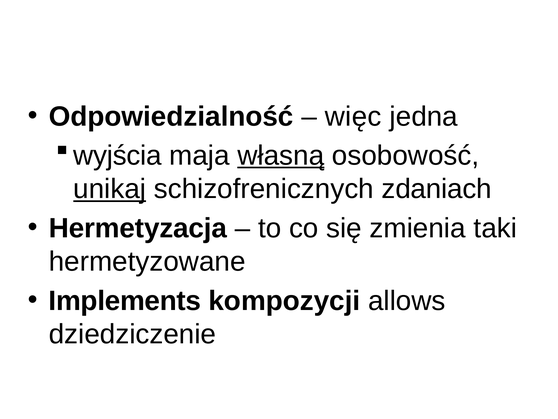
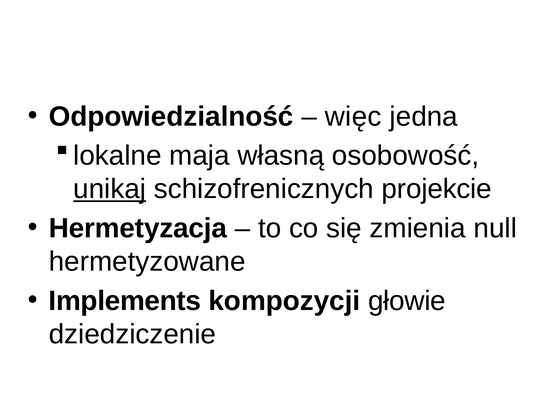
wyjścia: wyjścia -> lokalne (117, 155)
własną underline: present -> none (281, 155)
zdaniach: zdaniach -> projekcie (437, 189)
taki: taki -> null (495, 228)
allows: allows -> głowie (407, 300)
